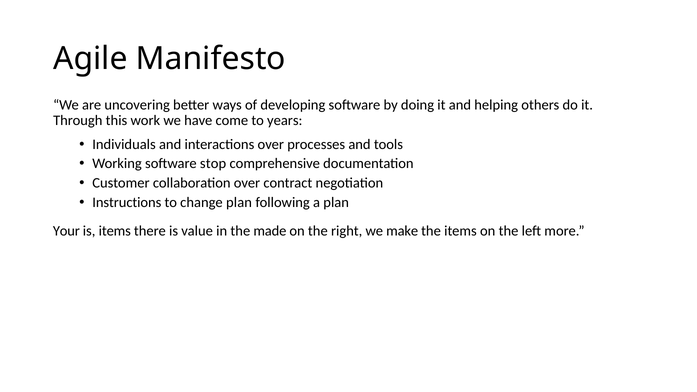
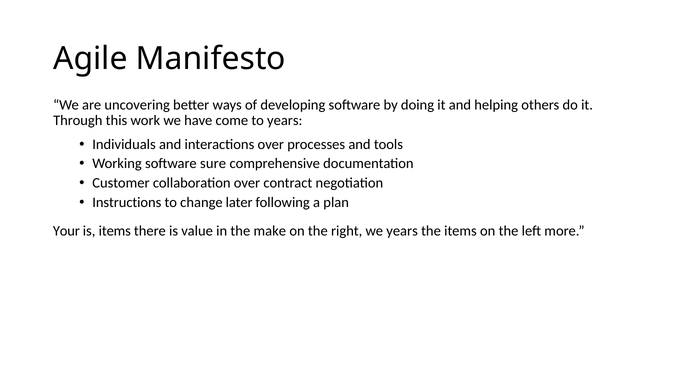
stop: stop -> sure (213, 164)
change plan: plan -> later (239, 202)
made: made -> make (270, 231)
we make: make -> years (402, 231)
